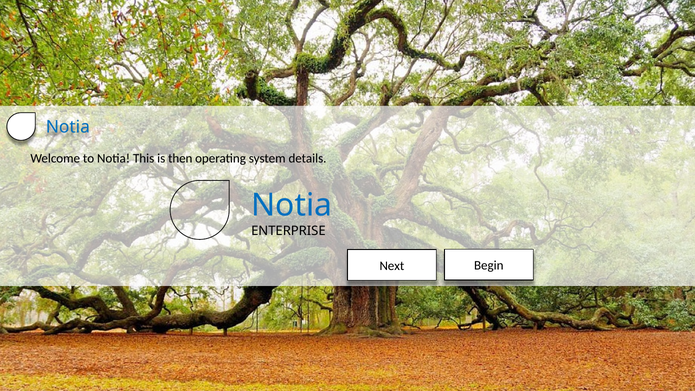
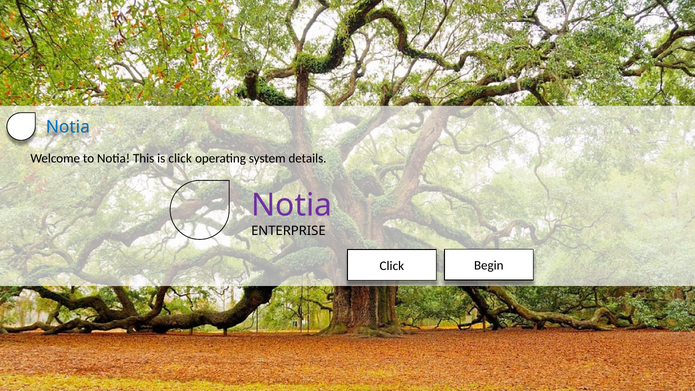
is then: then -> click (180, 158)
Notia colour: blue -> purple (292, 205)
Next: Next -> Click (392, 266)
